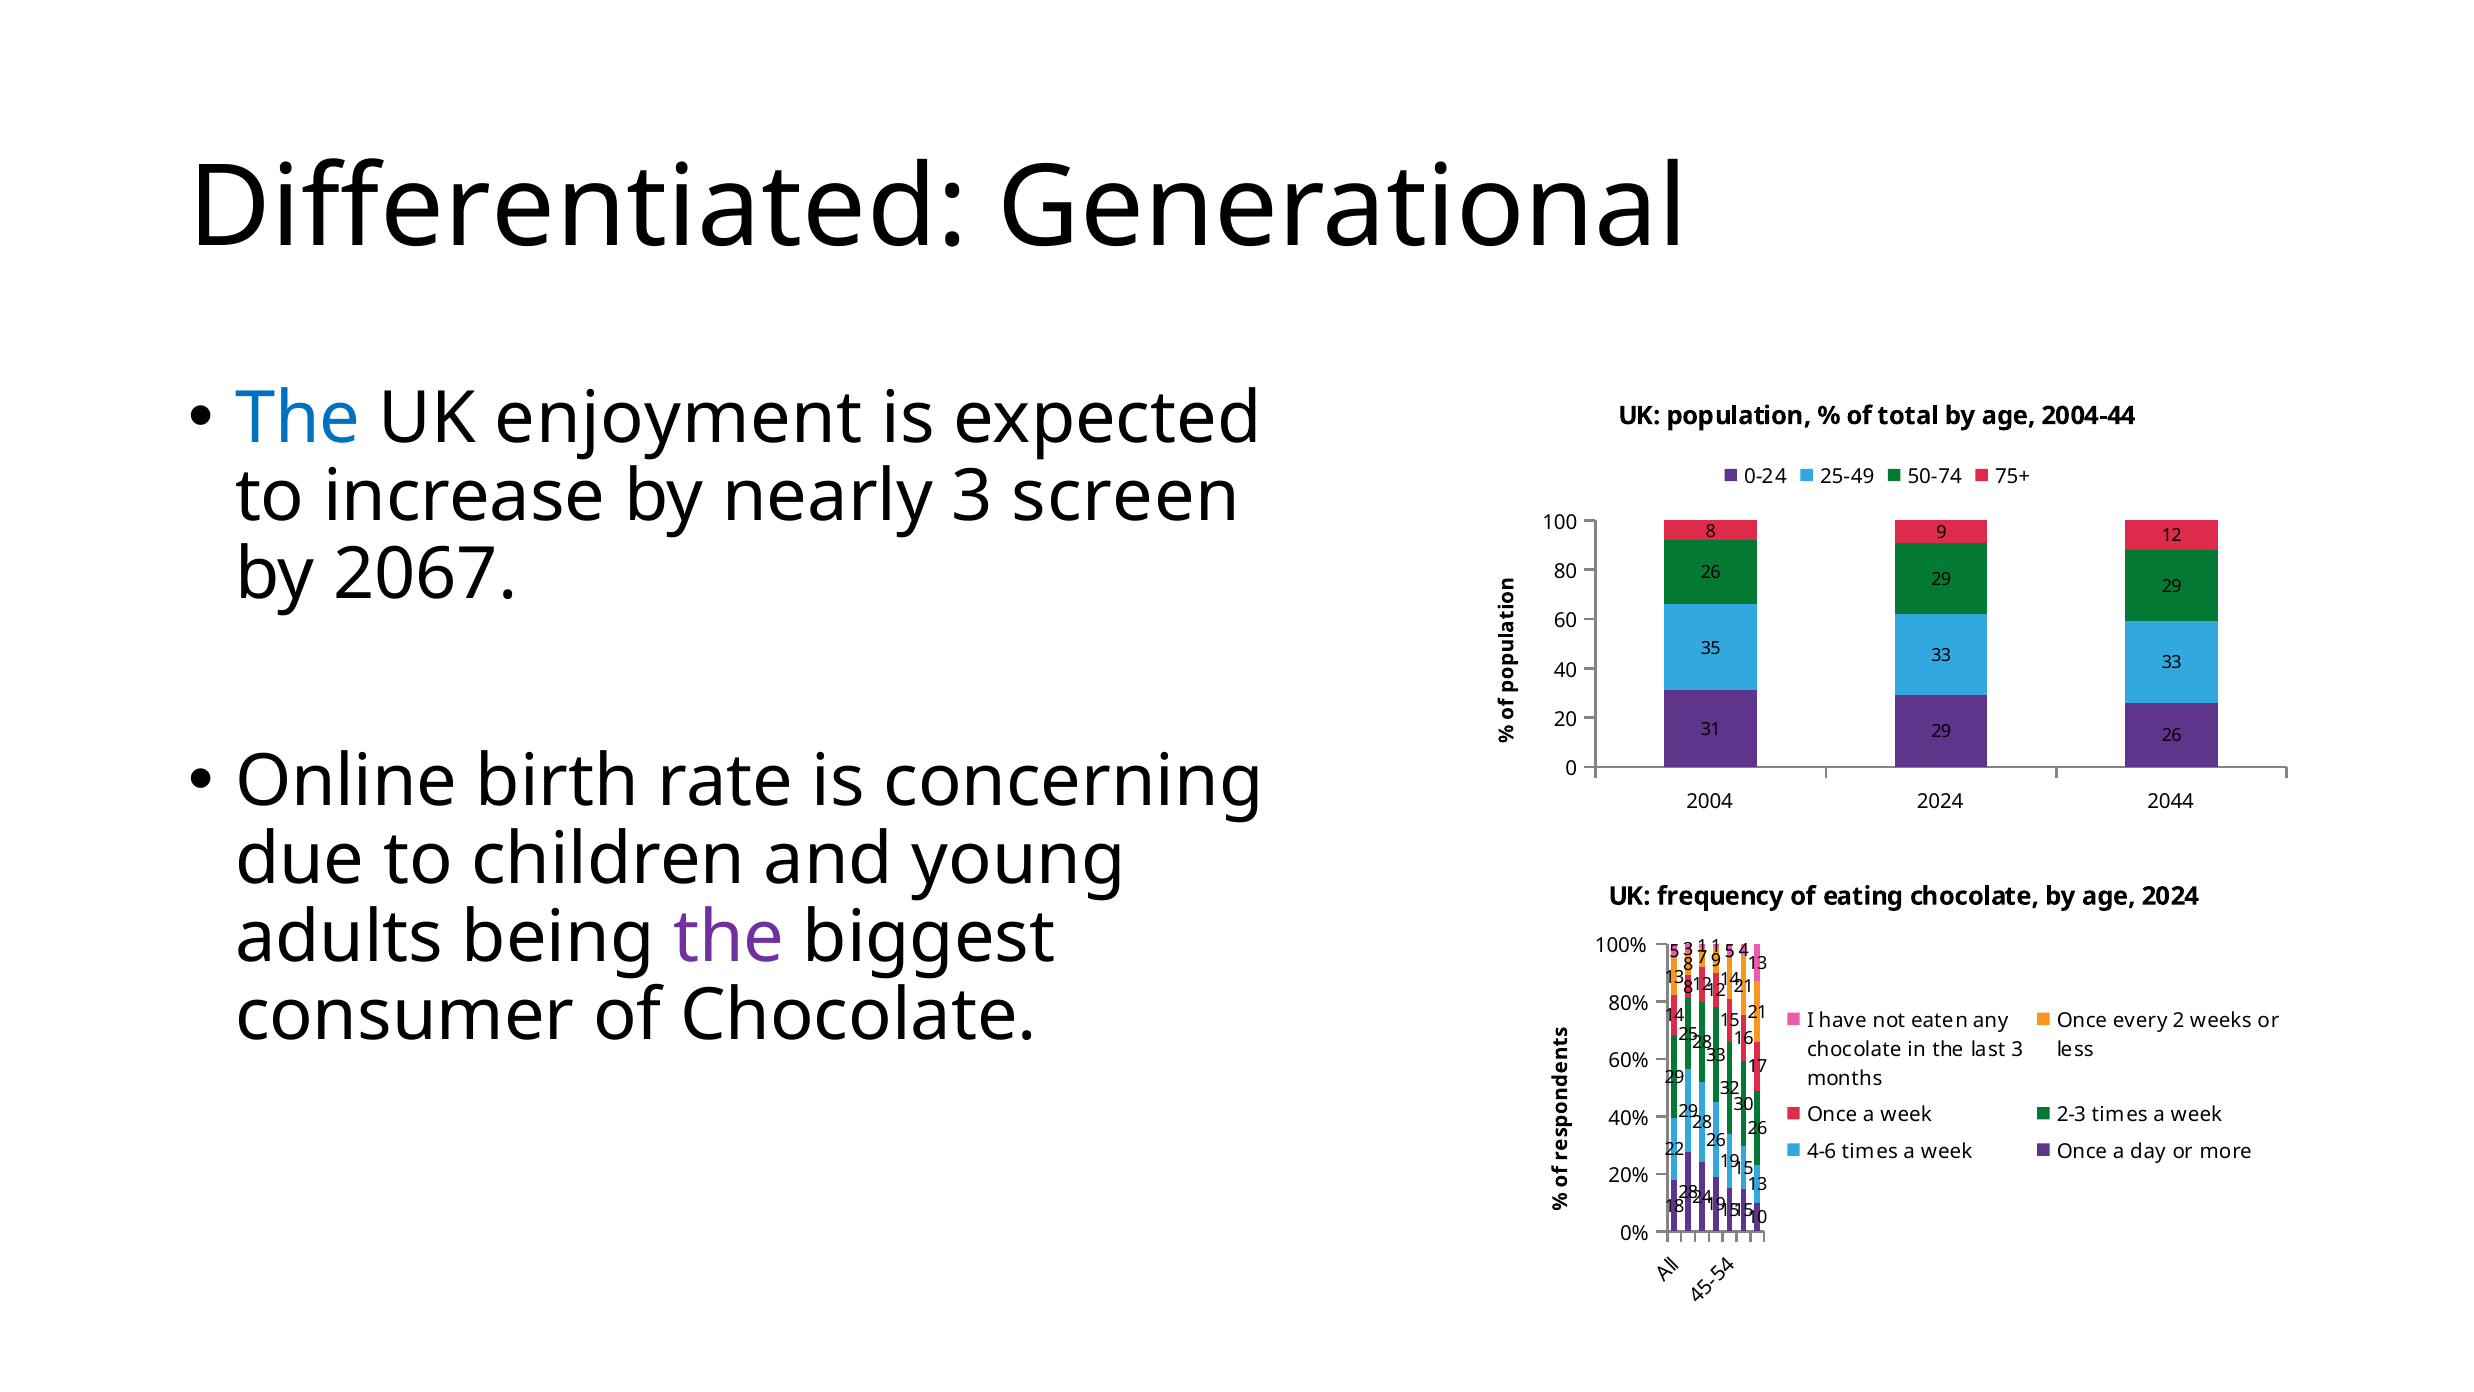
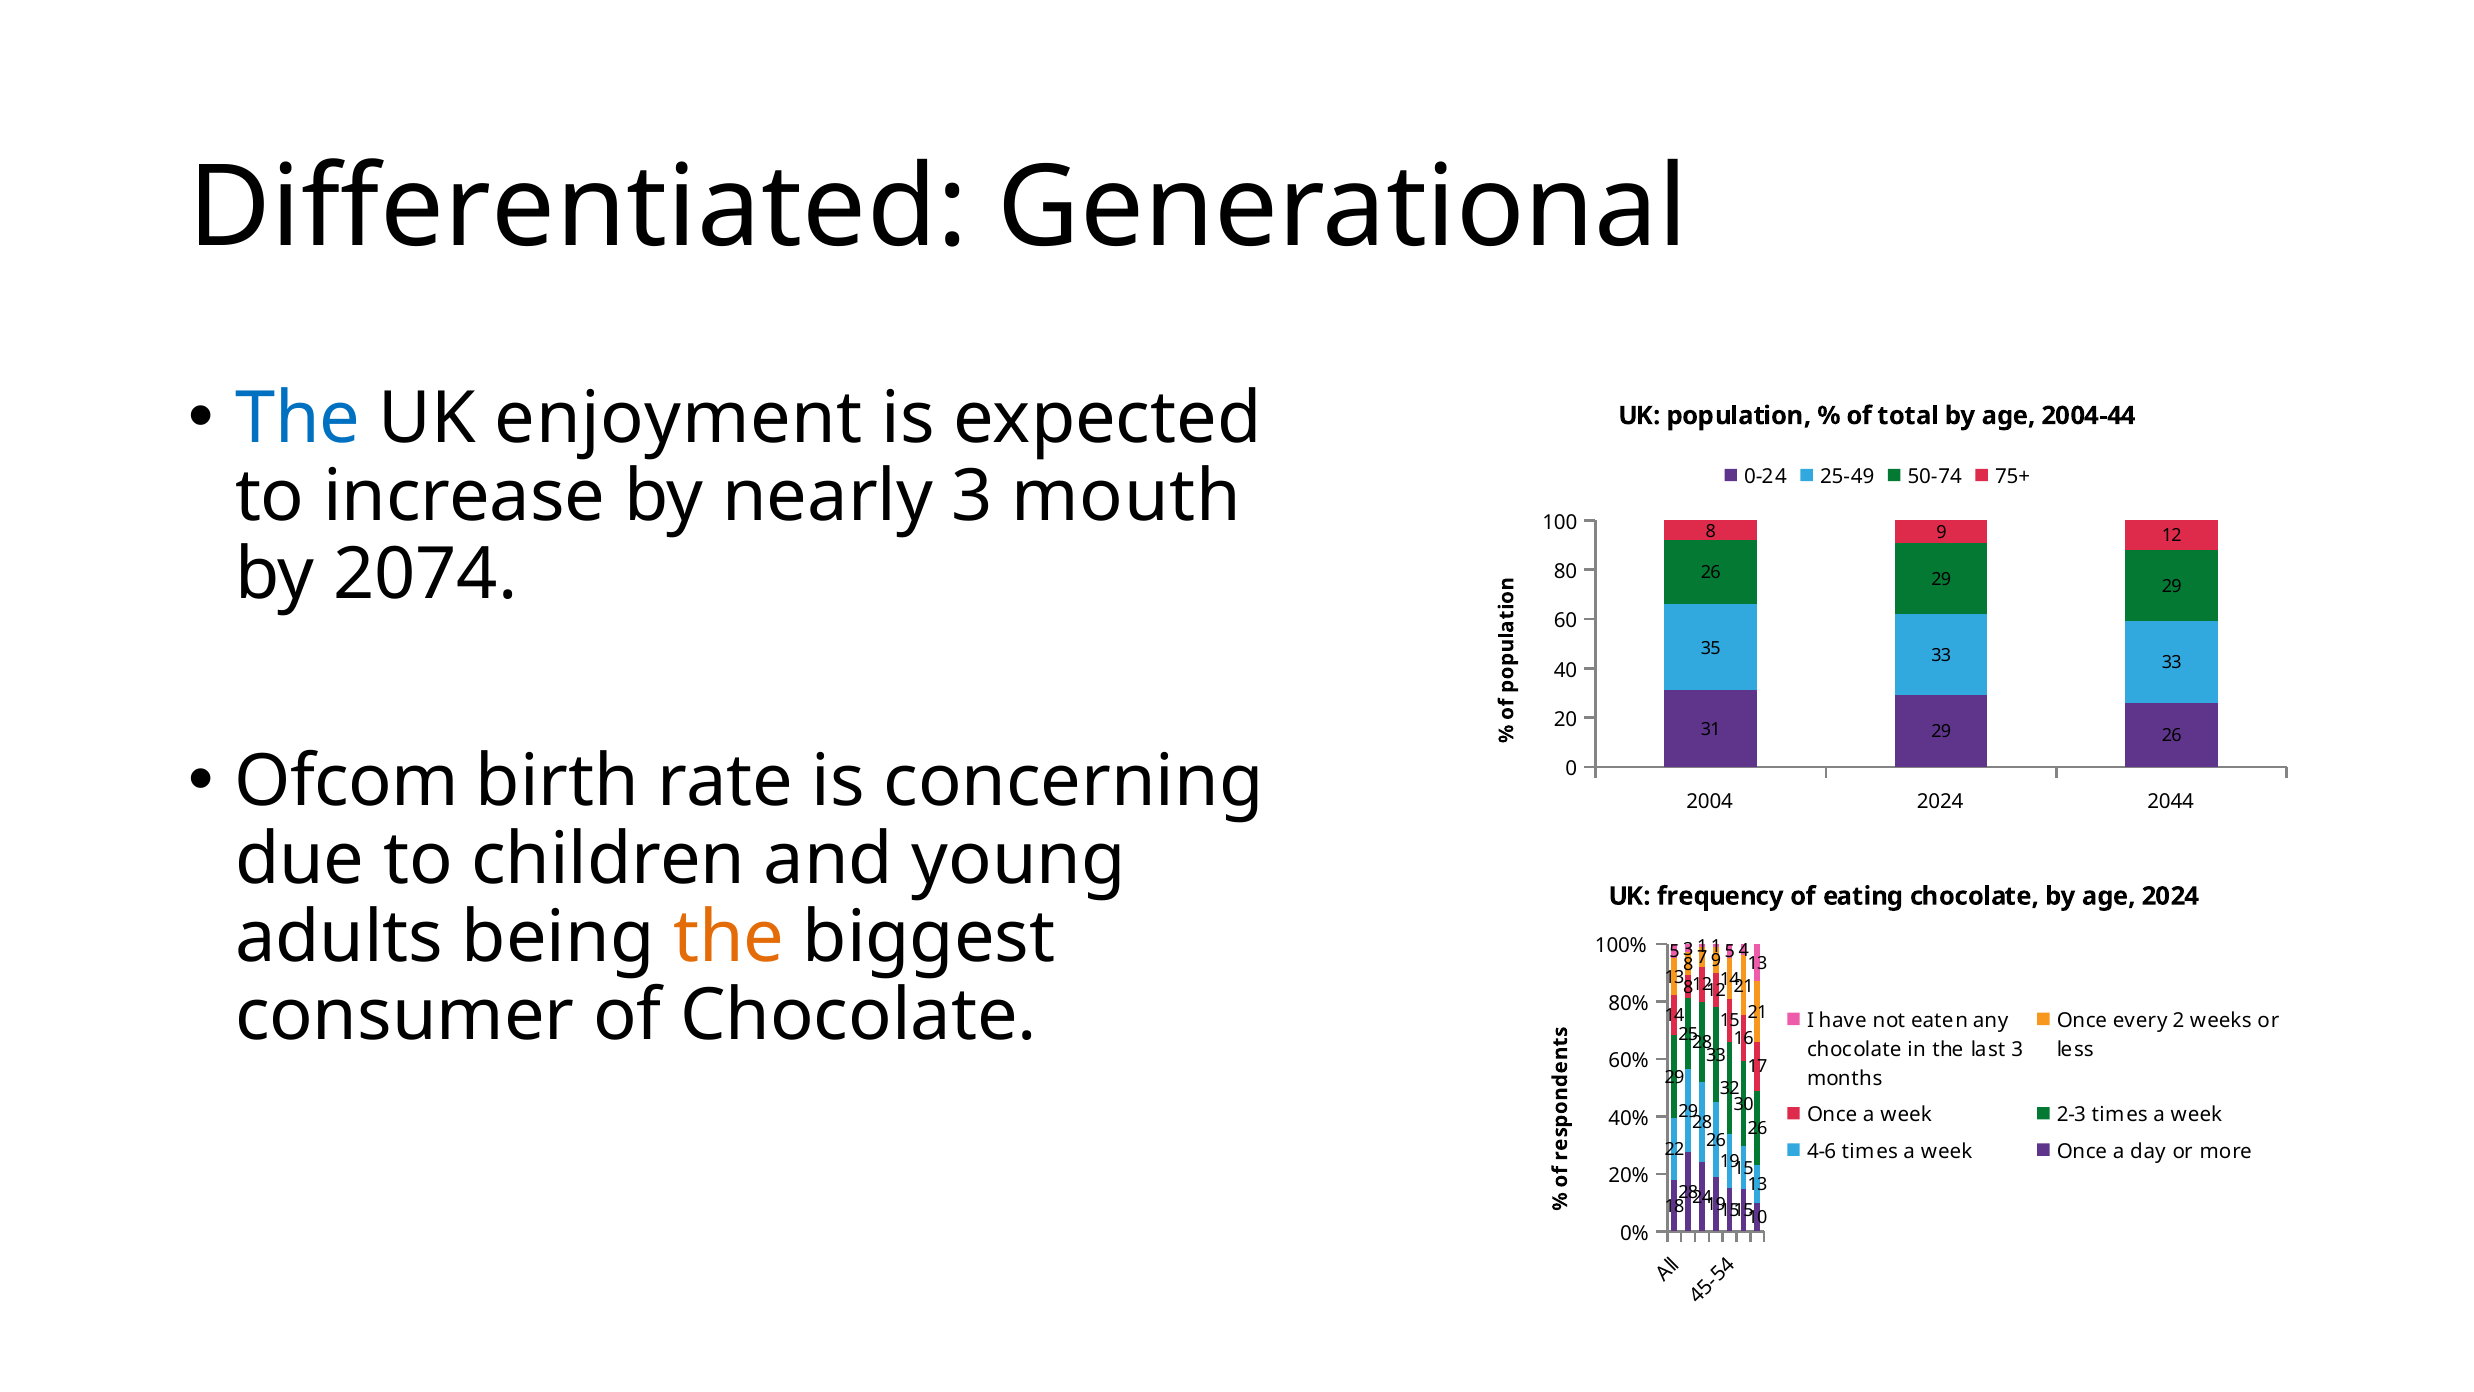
screen: screen -> mouth (1126, 496)
2067: 2067 -> 2074 (425, 574)
Online: Online -> Ofcom (346, 782)
the colour: purple -> orange (729, 938)
